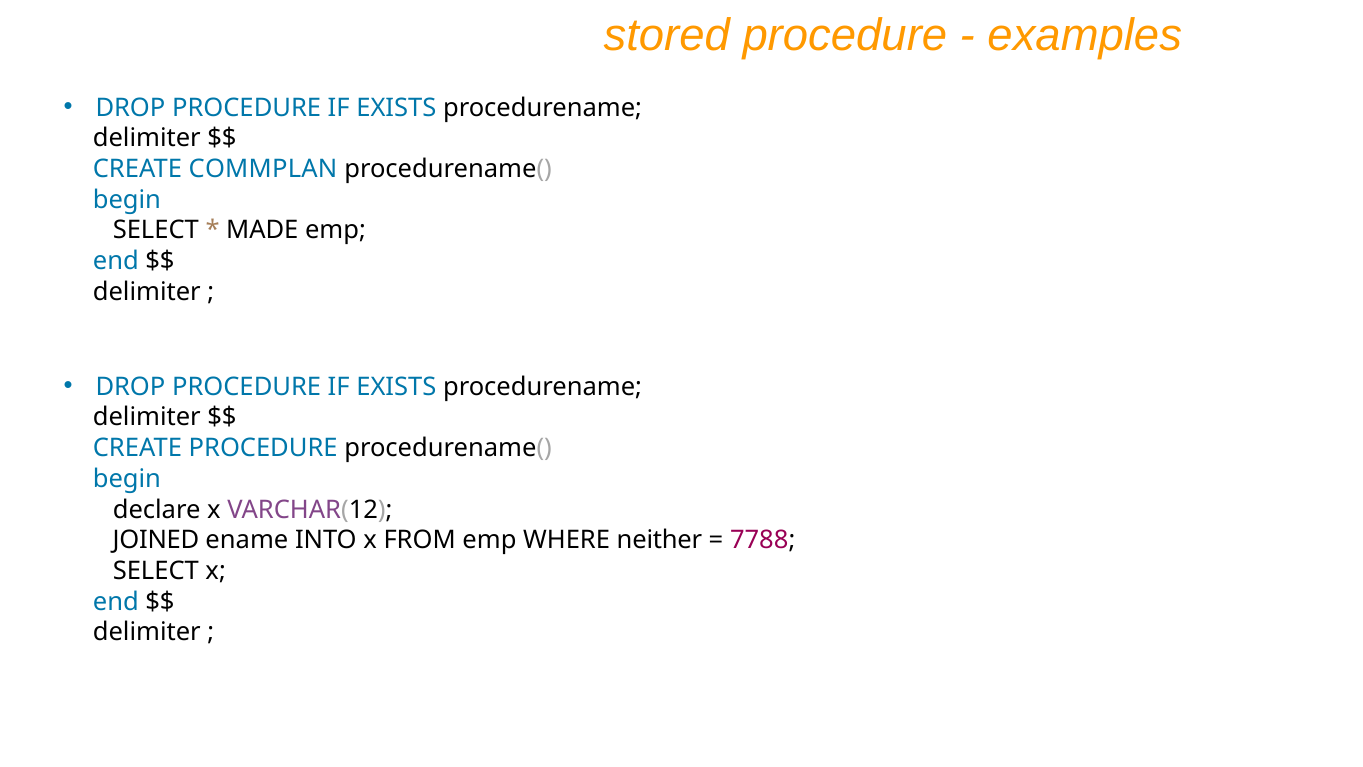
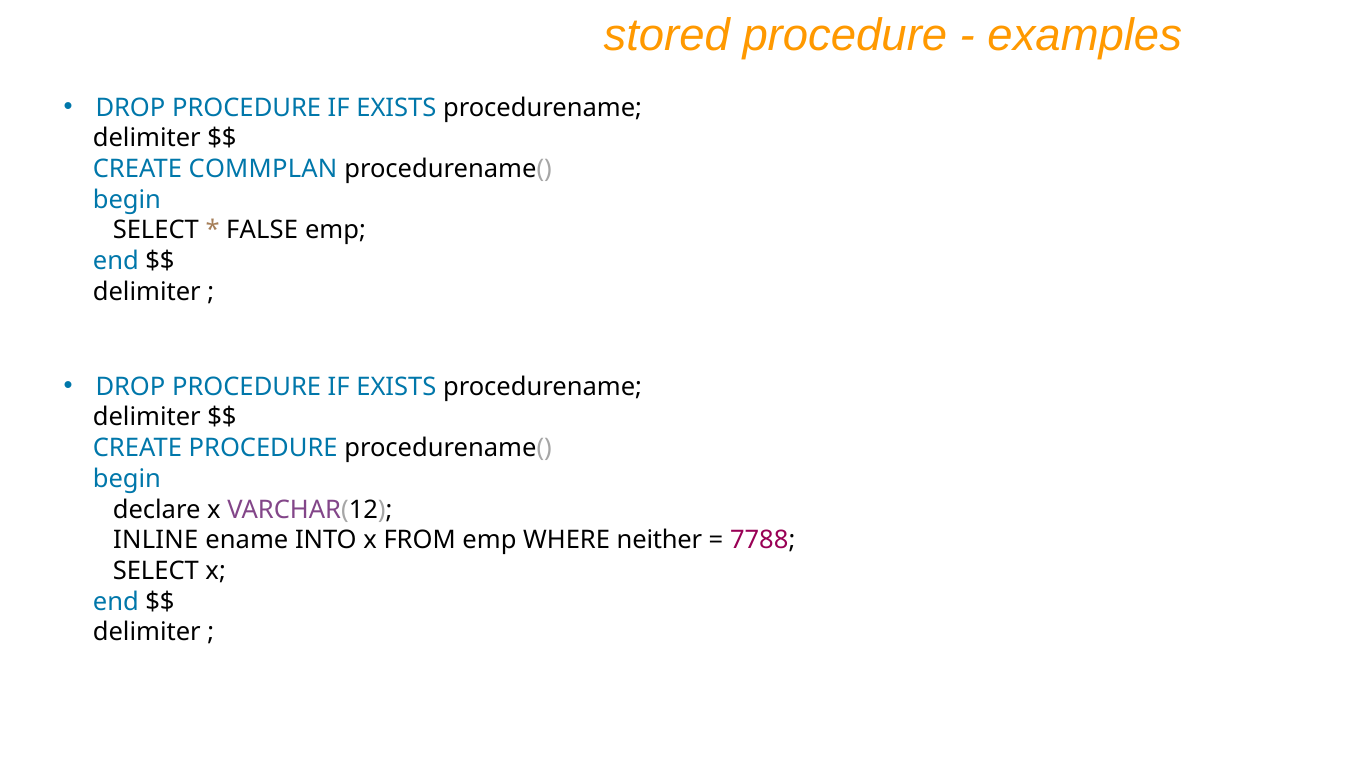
MADE: MADE -> FALSE (262, 230)
JOINED: JOINED -> INLINE (156, 540)
